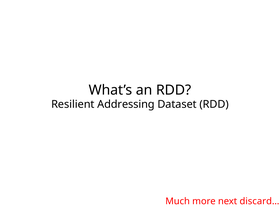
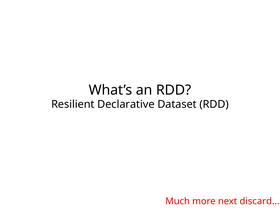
Addressing: Addressing -> Declarative (126, 104)
